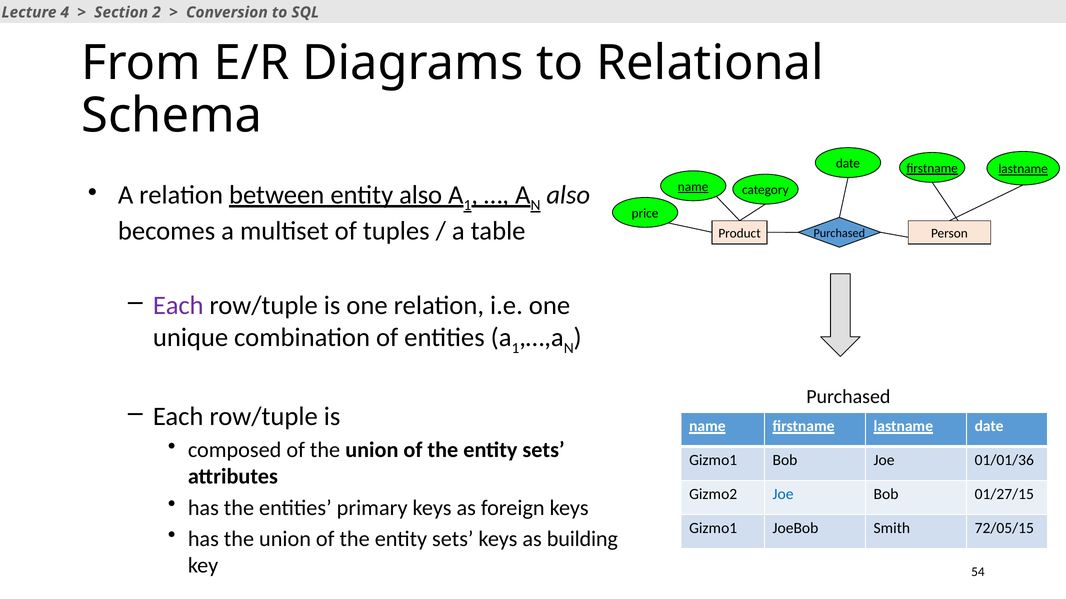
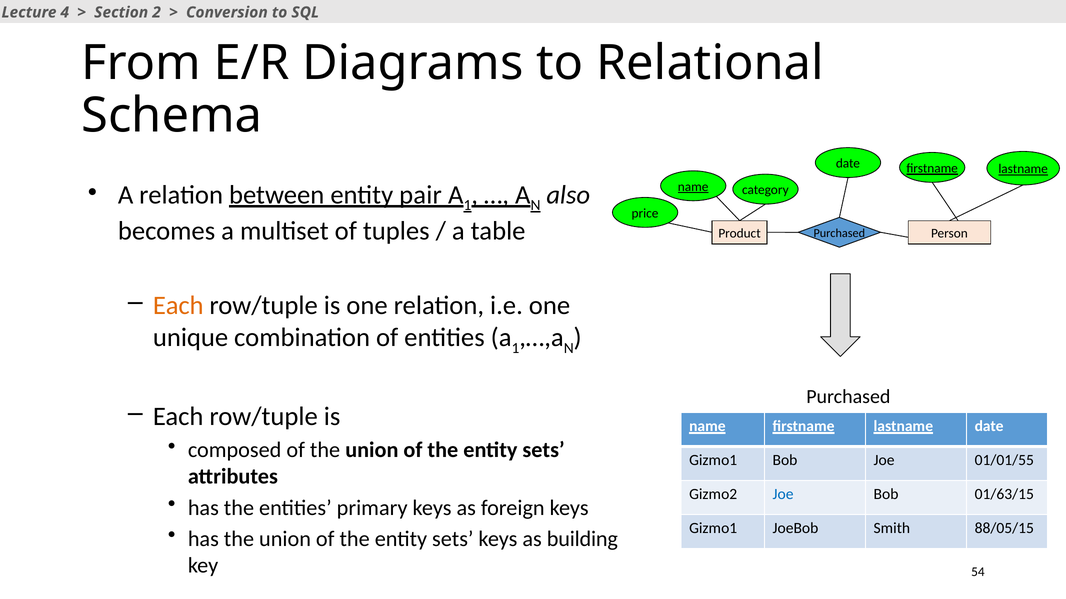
entity also: also -> pair (421, 195)
Each colour: purple -> orange (178, 306)
01/01/36: 01/01/36 -> 01/01/55 (1004, 461)
01/27/15: 01/27/15 -> 01/63/15 (1004, 495)
72/05/15: 72/05/15 -> 88/05/15 (1004, 529)
